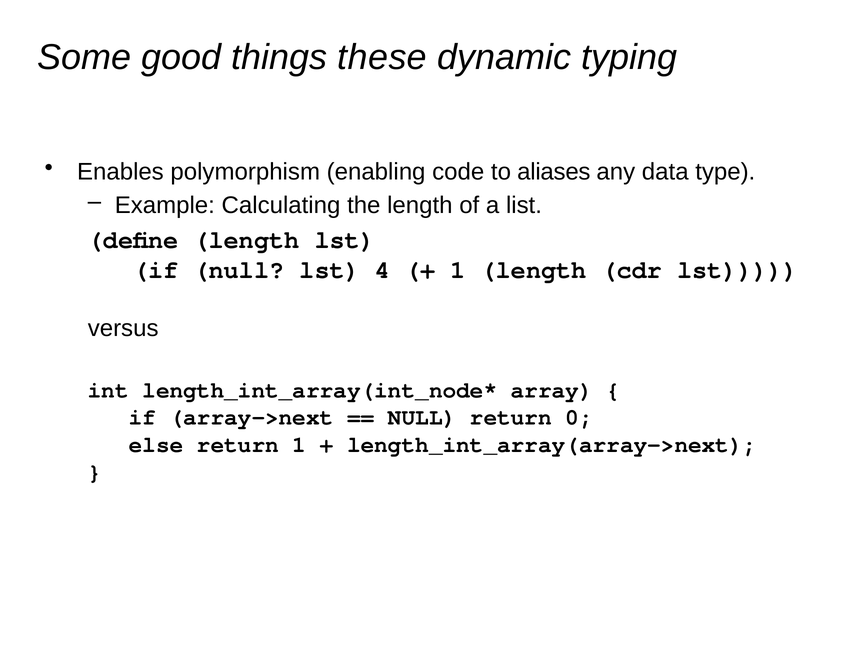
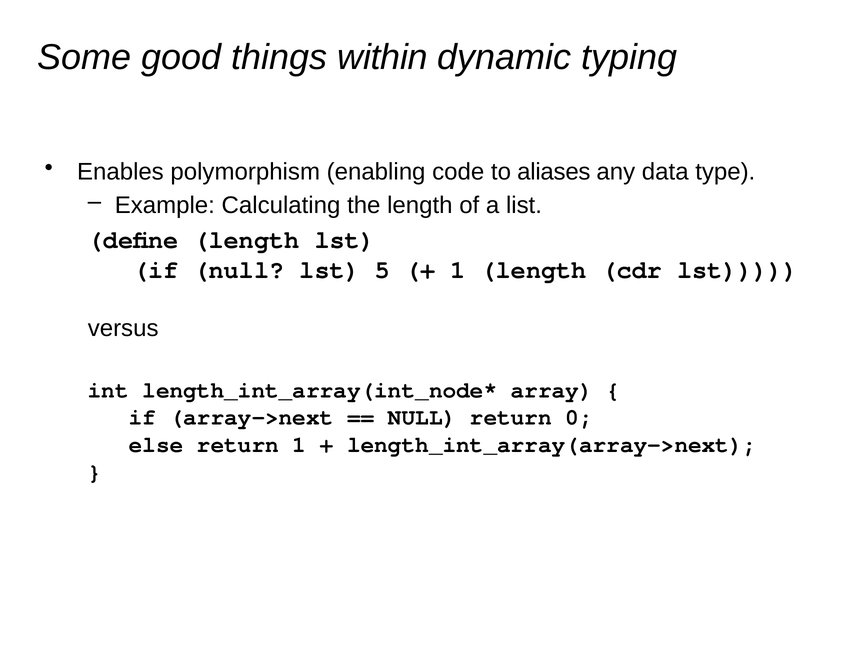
these: these -> within (383, 57)
4: 4 -> 5 (383, 270)
